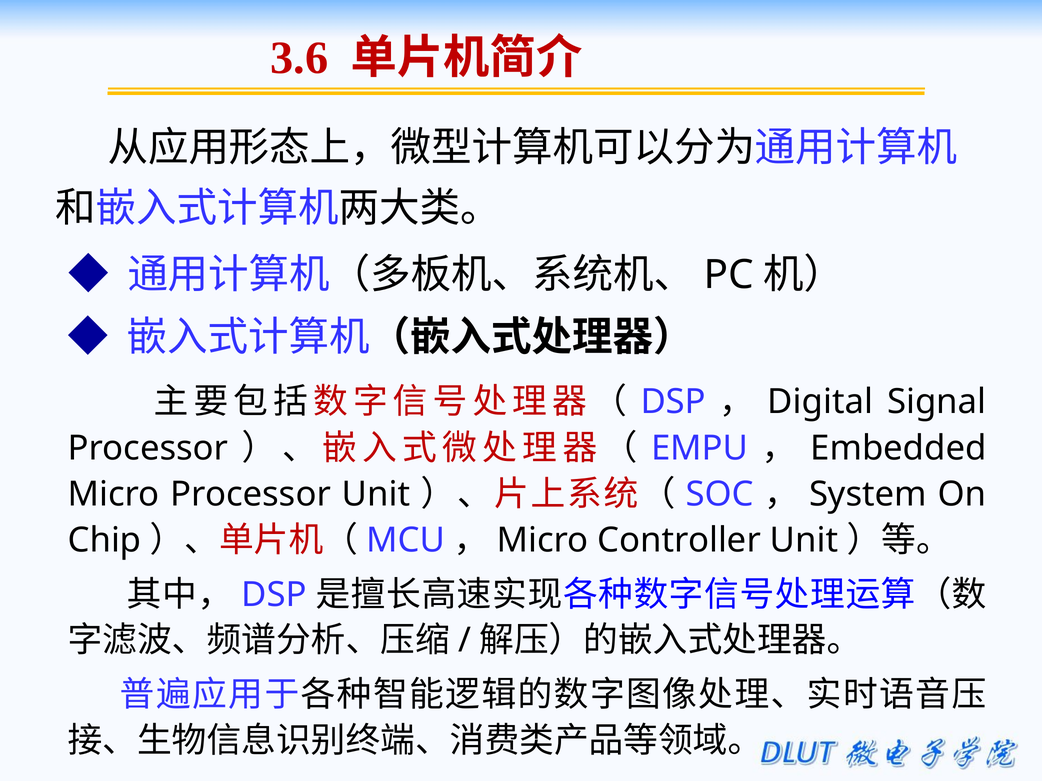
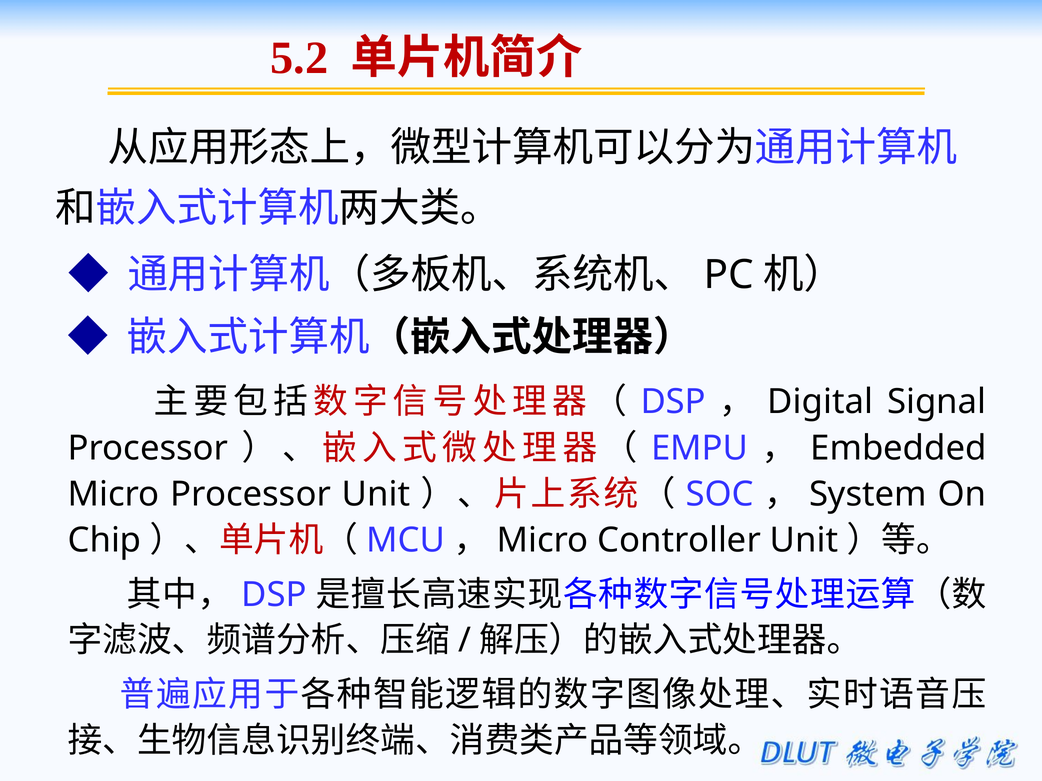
3.6: 3.6 -> 5.2 (299, 58)
